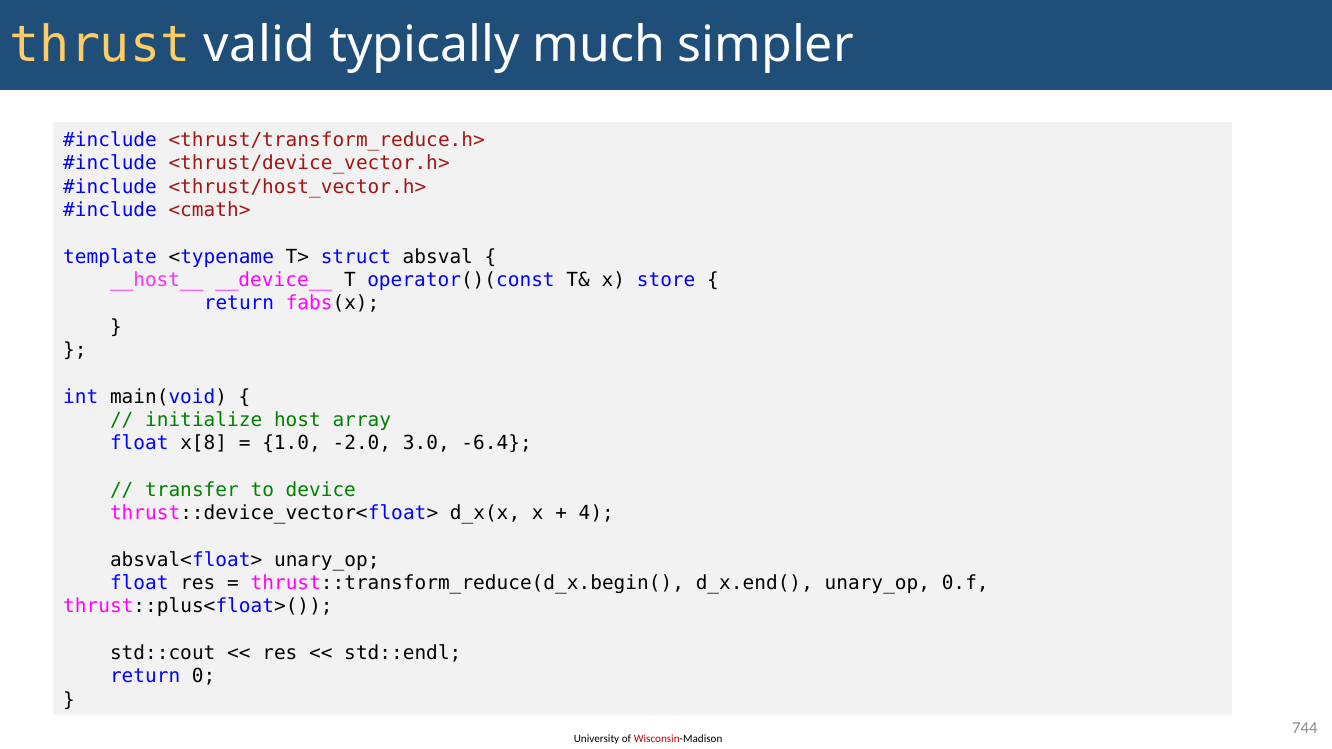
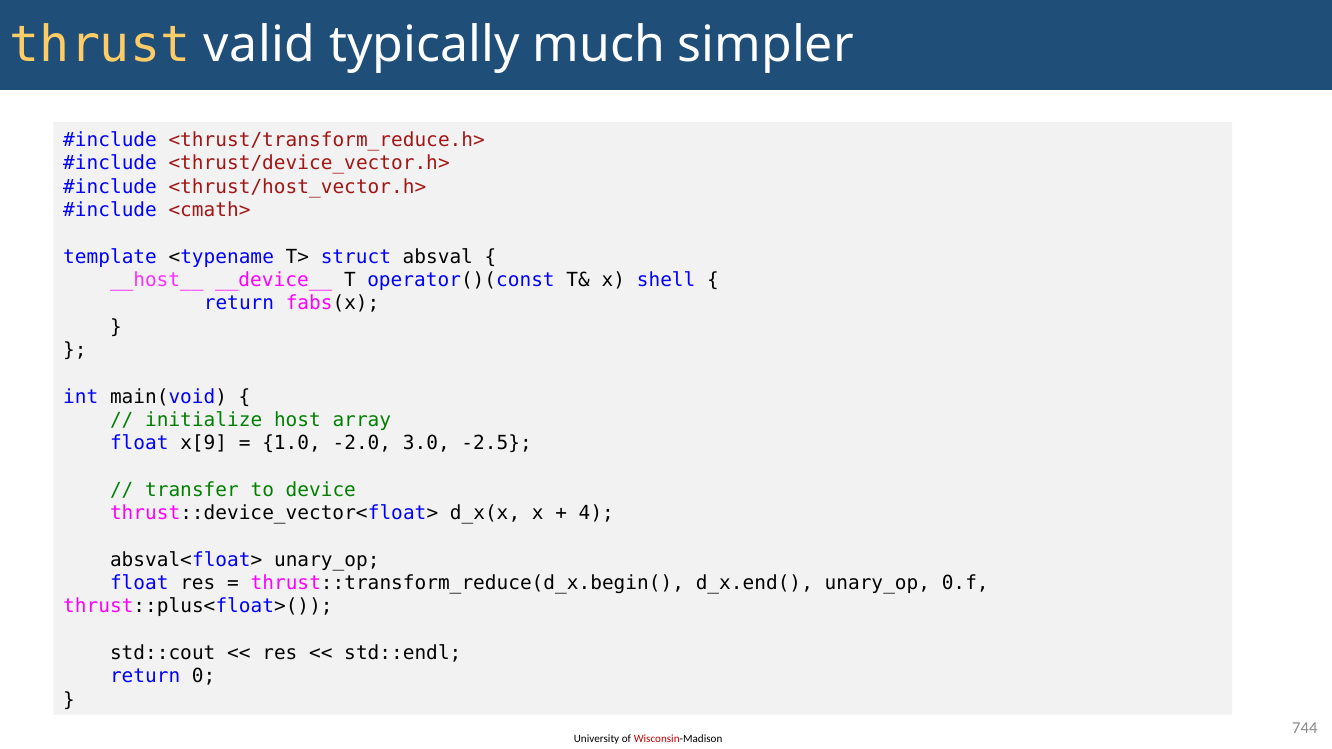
store: store -> shell (666, 280)
x[8: x[8 -> x[9 (204, 443)
-6.4: -6.4 -> -2.5 (497, 443)
